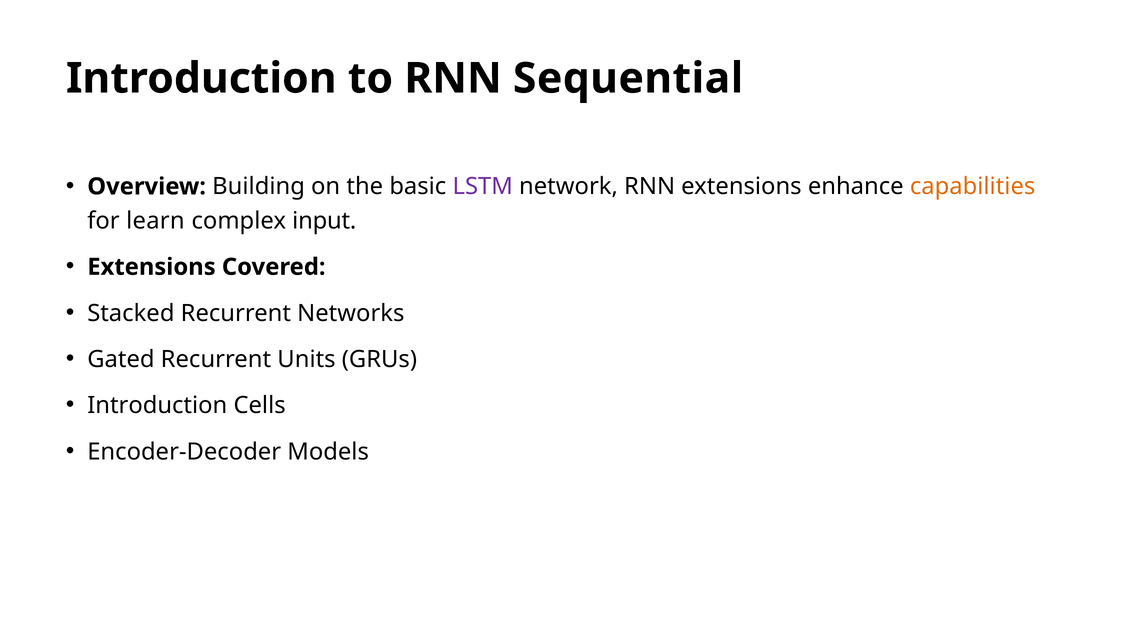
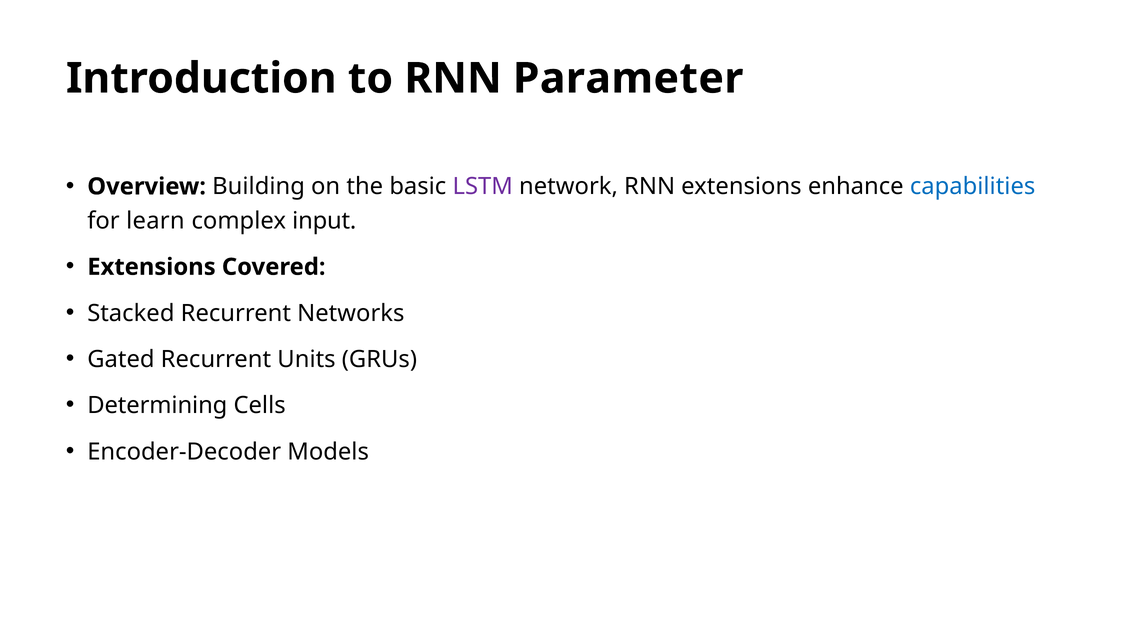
Sequential: Sequential -> Parameter (628, 78)
capabilities colour: orange -> blue (973, 186)
Introduction: Introduction -> Determining (157, 405)
